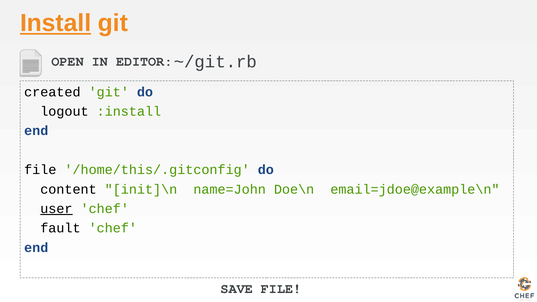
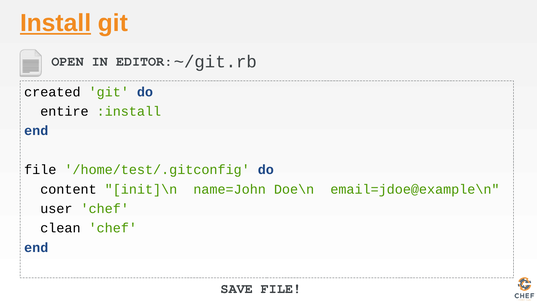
logout: logout -> entire (64, 111)
/home/this/.gitconfig: /home/this/.gitconfig -> /home/test/.gitconfig (157, 170)
user underline: present -> none (56, 209)
fault: fault -> clean (60, 228)
